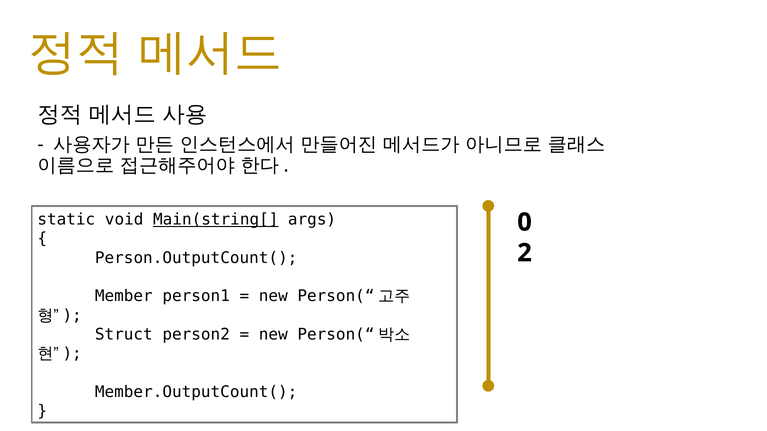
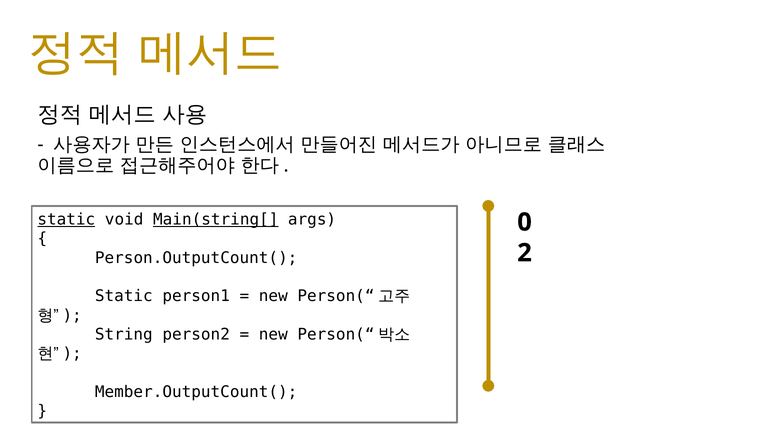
static underline: none -> present (66, 220)
Member: Member -> Static (124, 296)
Struct: Struct -> String (124, 335)
